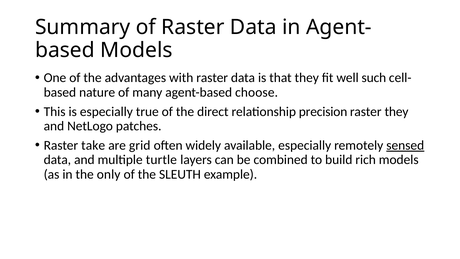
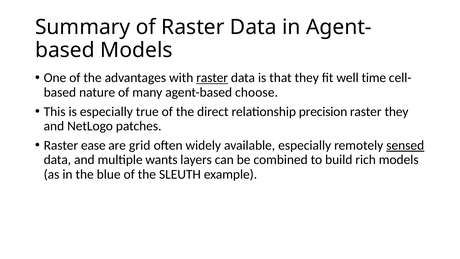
raster underline: none -> present (212, 78)
such: such -> time (374, 78)
take: take -> ease (93, 145)
turtle: turtle -> wants (162, 160)
only: only -> blue (109, 174)
